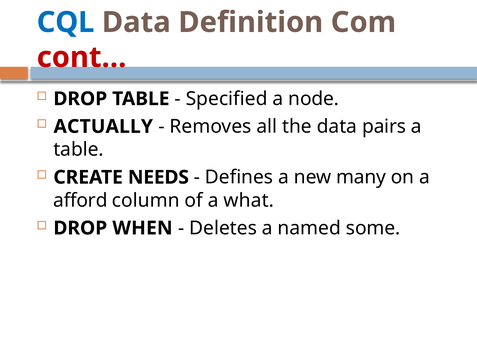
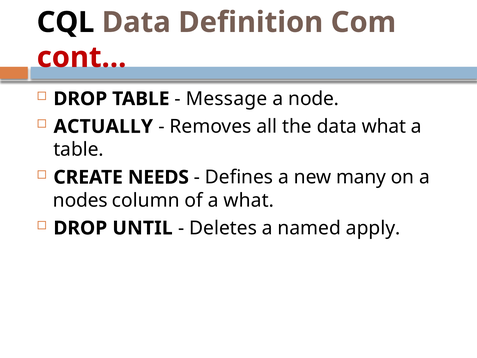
CQL colour: blue -> black (66, 22)
Specified: Specified -> Message (227, 99)
data pairs: pairs -> what (384, 126)
afford: afford -> nodes (80, 200)
WHEN: WHEN -> UNTIL (143, 228)
some: some -> apply (373, 228)
